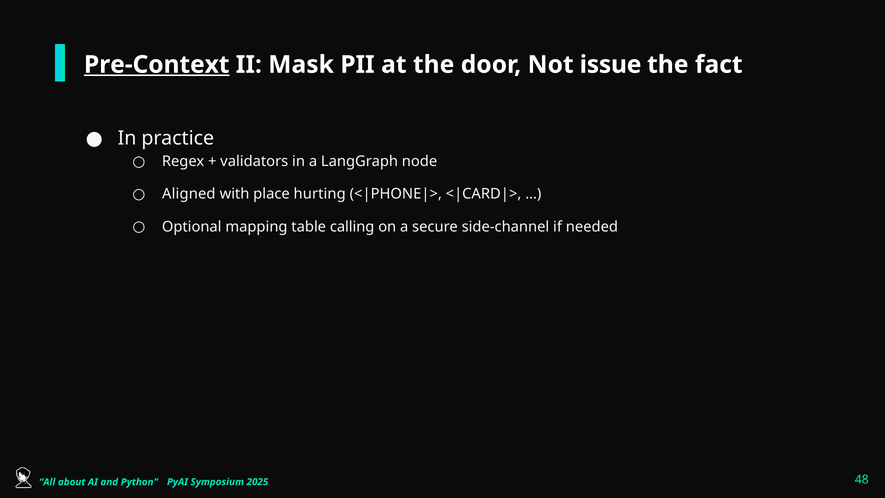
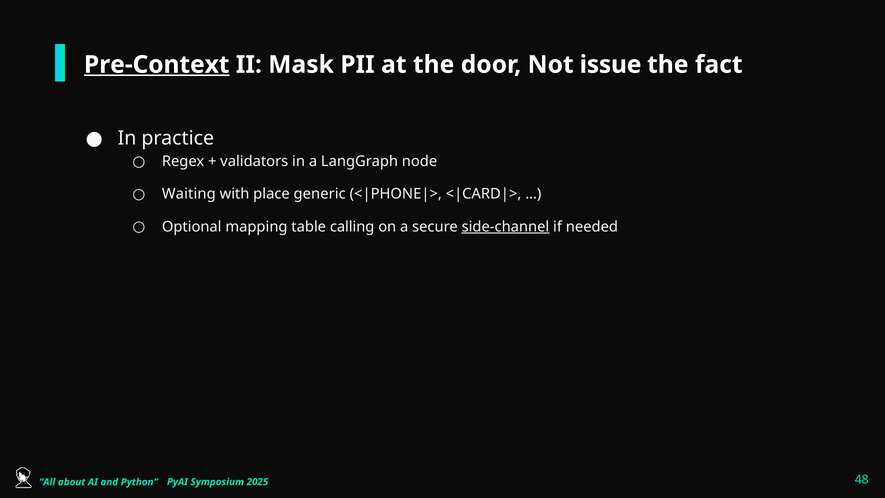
Aligned: Aligned -> Waiting (189, 194)
hurting: hurting -> generic (320, 194)
side-channel underline: none -> present (505, 227)
